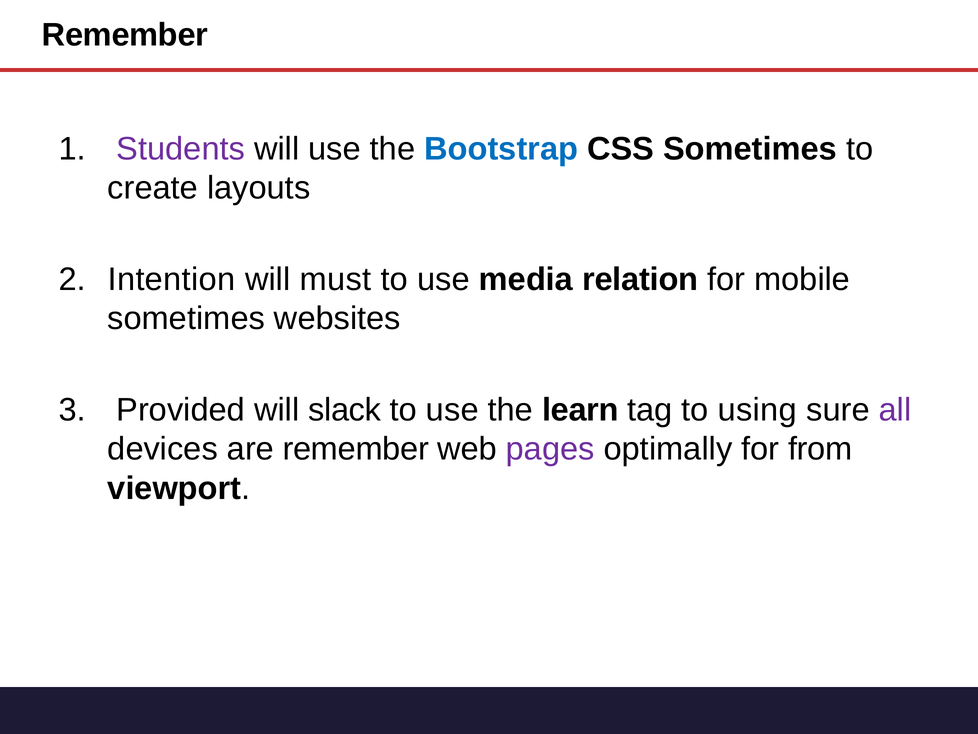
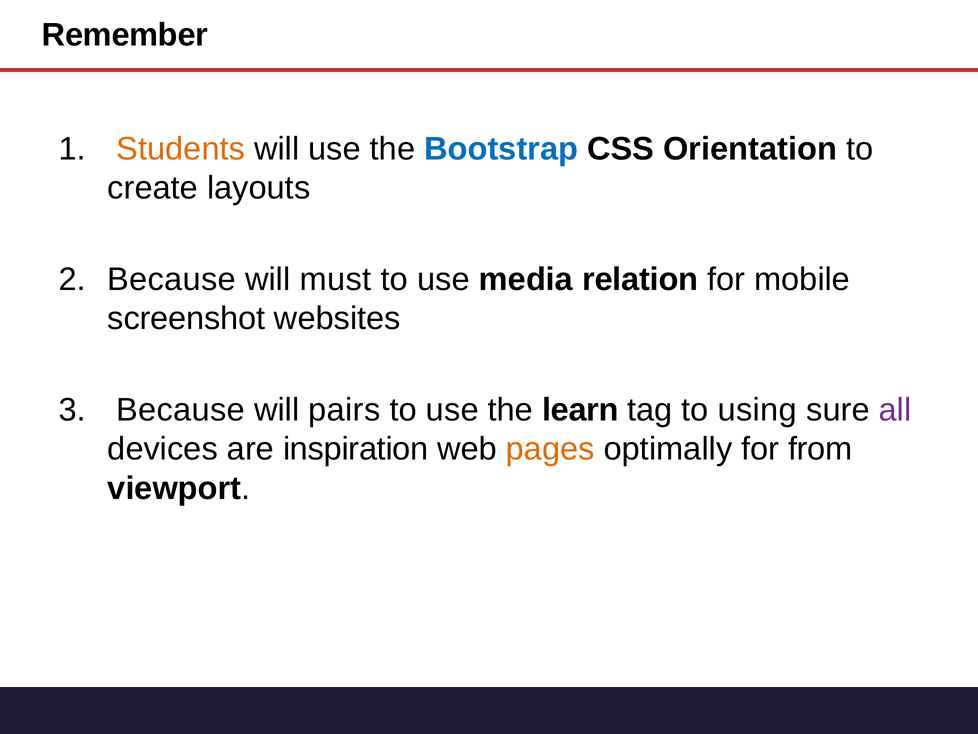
Students colour: purple -> orange (181, 149)
CSS Sometimes: Sometimes -> Orientation (750, 149)
Intention: Intention -> Because (172, 279)
sometimes: sometimes -> screenshot (186, 318)
Provided: Provided -> Because (181, 410)
slack: slack -> pairs (344, 410)
are remember: remember -> inspiration (356, 449)
pages colour: purple -> orange (550, 449)
